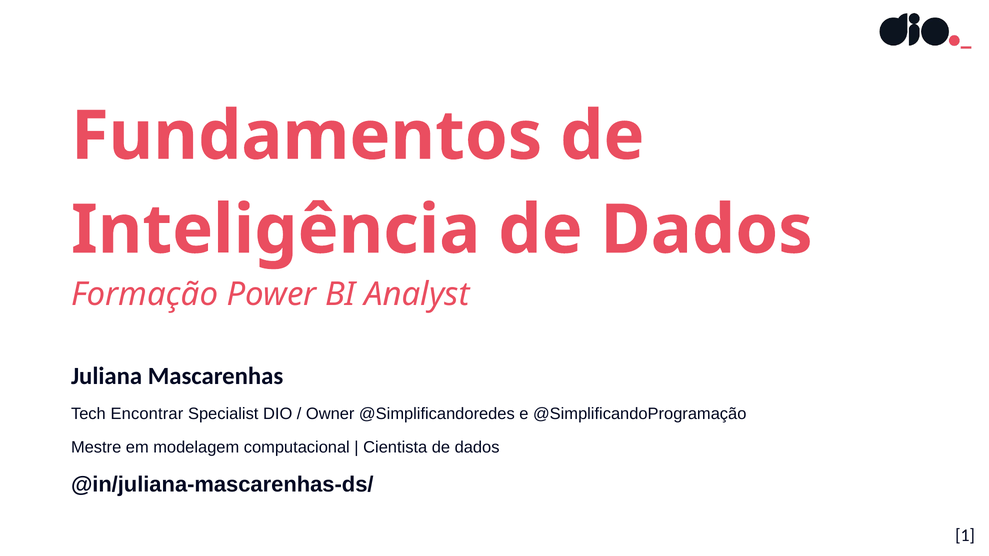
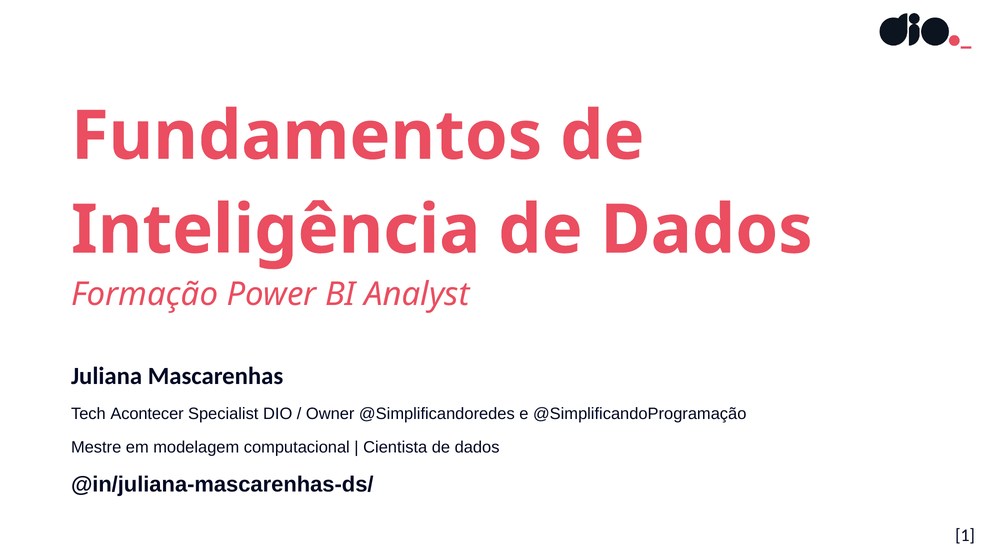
Encontrar: Encontrar -> Acontecer (147, 414)
